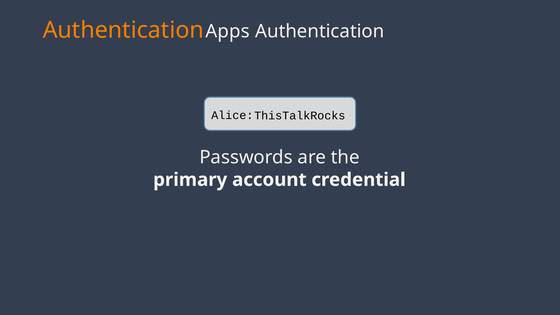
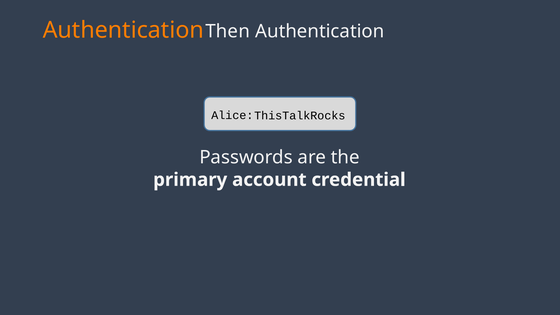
Apps: Apps -> Then (228, 31)
